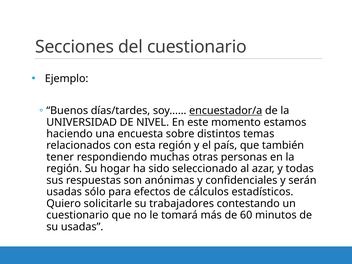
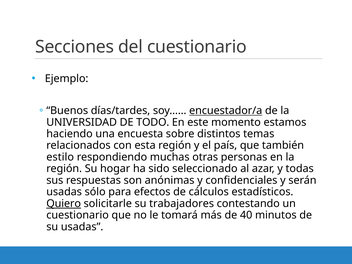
NIVEL: NIVEL -> TODO (153, 122)
tener: tener -> estilo (60, 157)
Quiero underline: none -> present (64, 204)
60: 60 -> 40 (246, 215)
